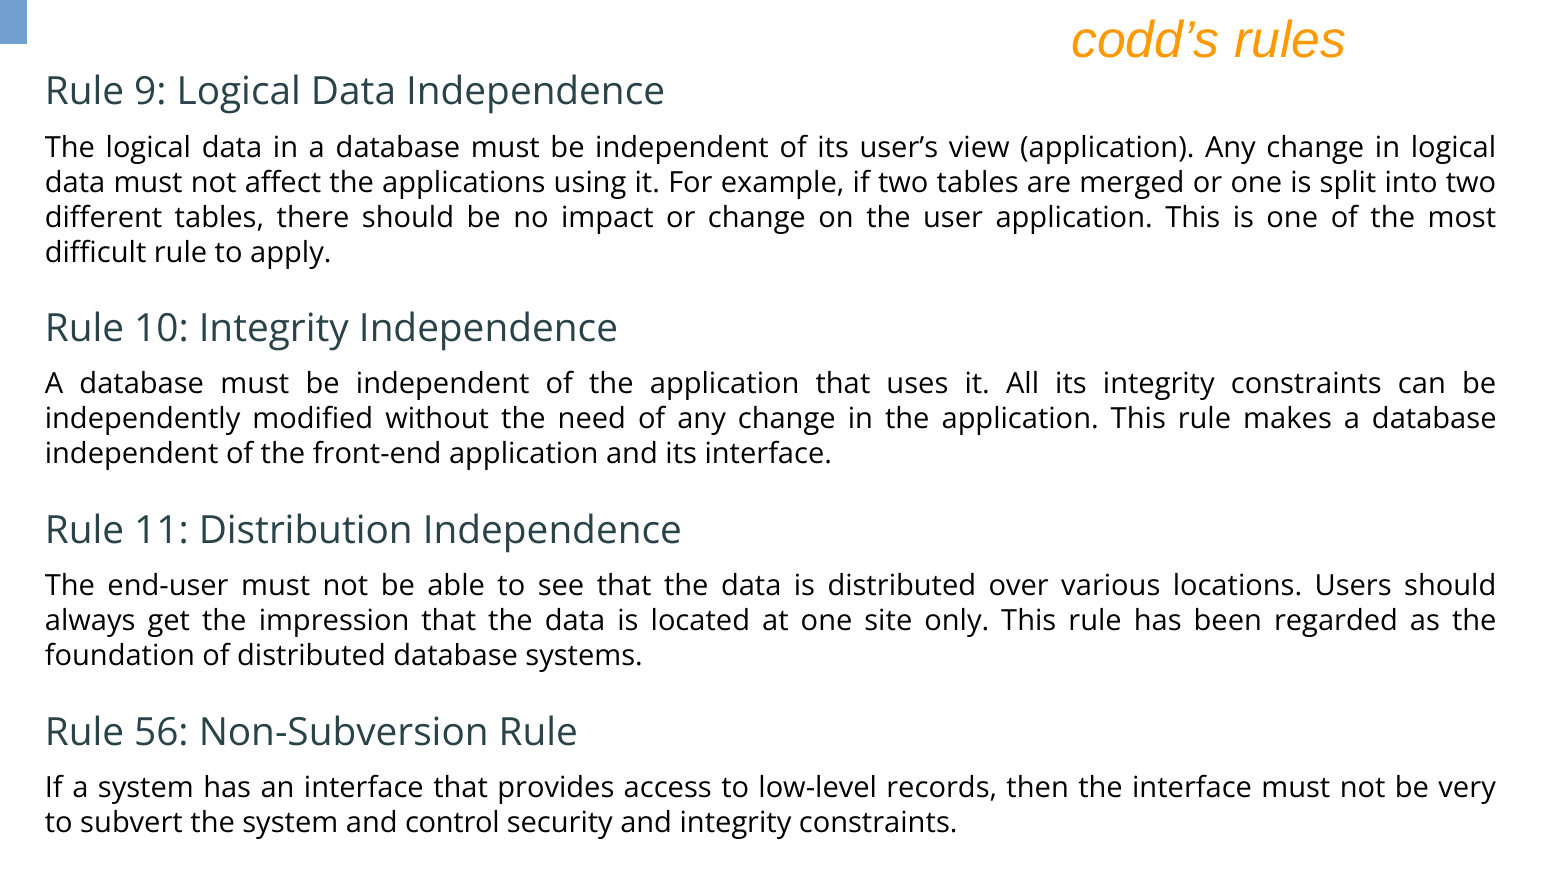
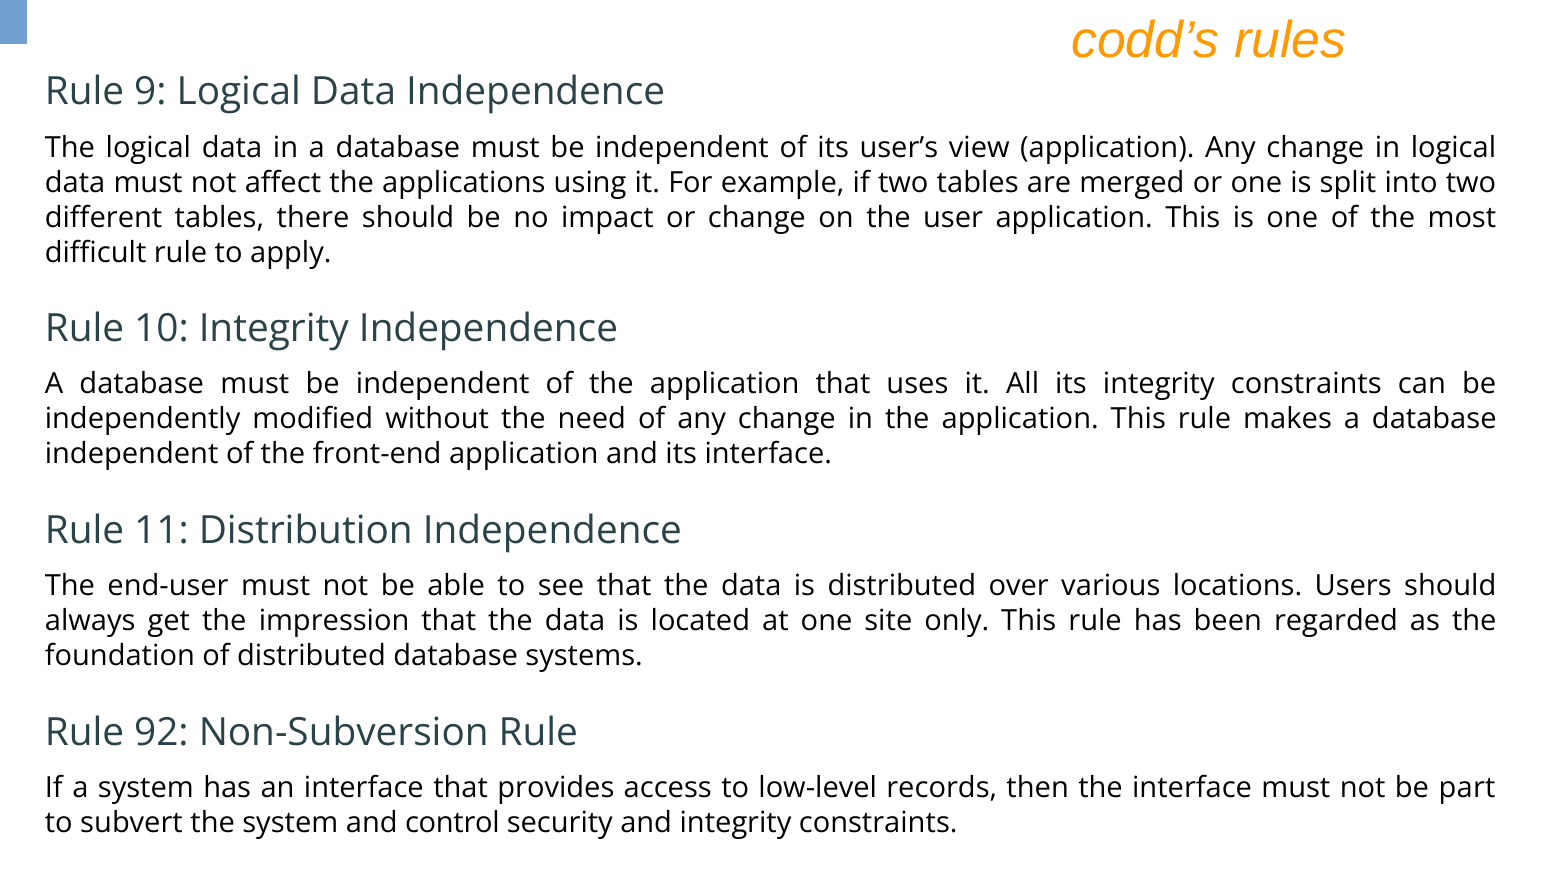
56: 56 -> 92 (161, 732)
very: very -> part (1467, 788)
